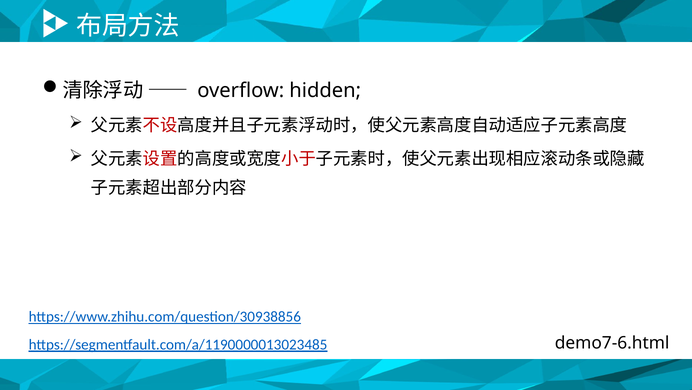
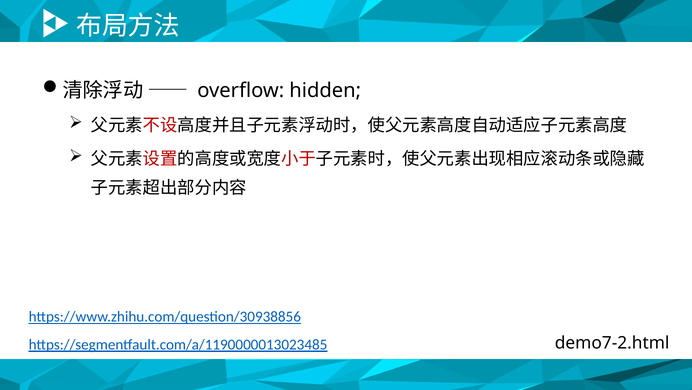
demo7-6.html: demo7-6.html -> demo7-2.html (612, 342)
